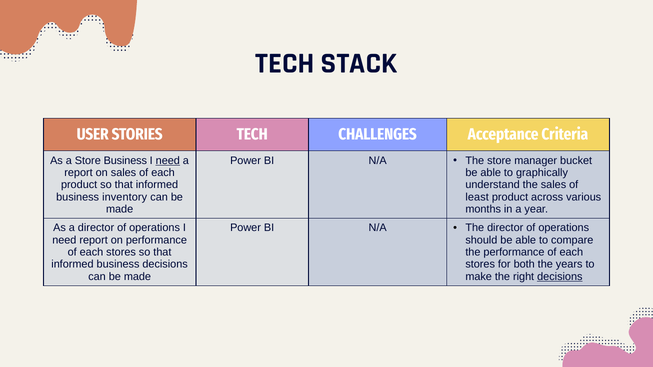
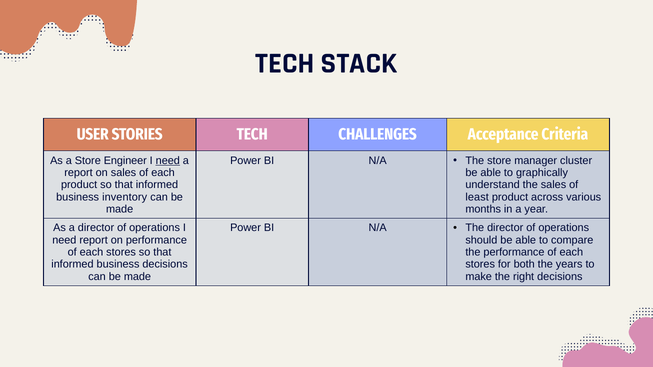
Store Business: Business -> Engineer (125, 161)
bucket: bucket -> cluster (576, 161)
decisions underline: present -> none (560, 277)
